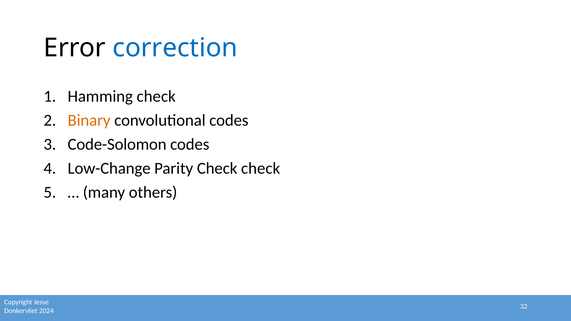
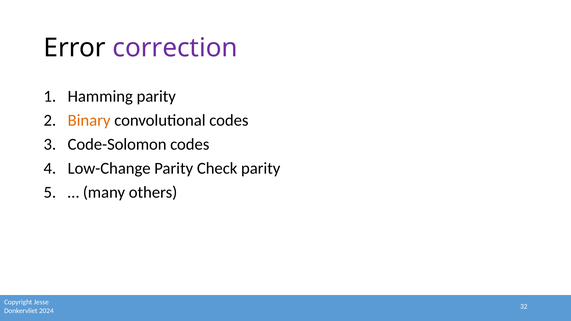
correction colour: blue -> purple (175, 48)
Hamming check: check -> parity (156, 97)
Check check: check -> parity (261, 168)
